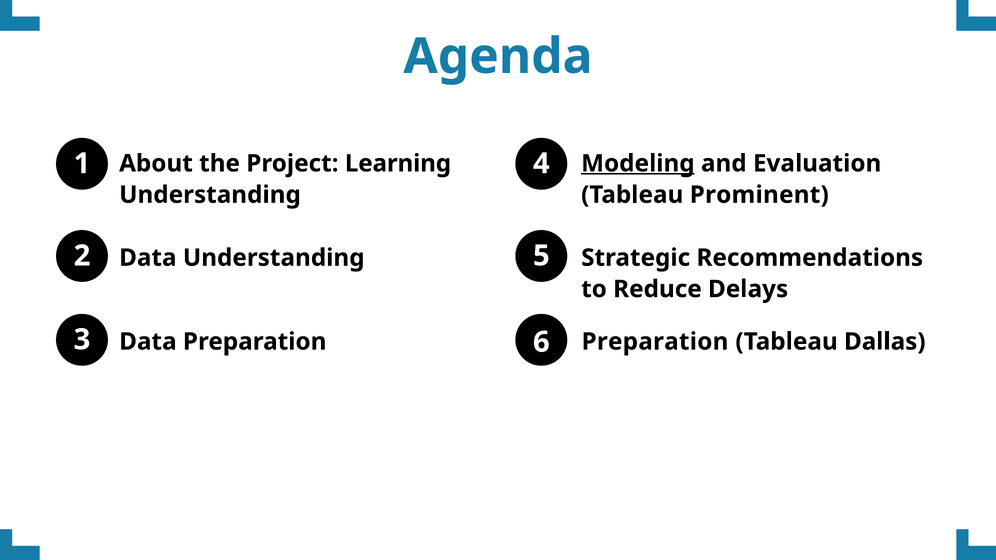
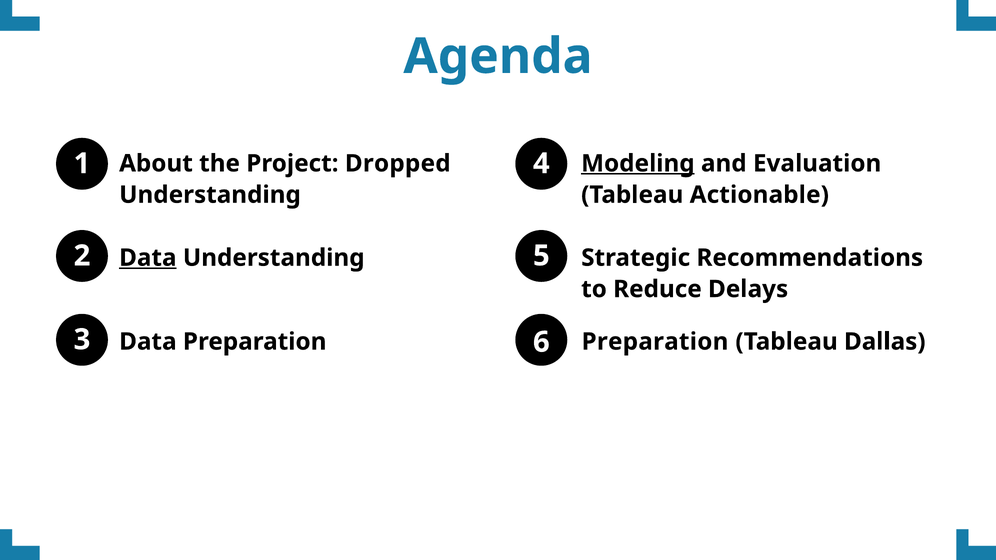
Learning: Learning -> Dropped (398, 164)
Prominent: Prominent -> Actionable (759, 195)
Data underline: none -> present (148, 258)
